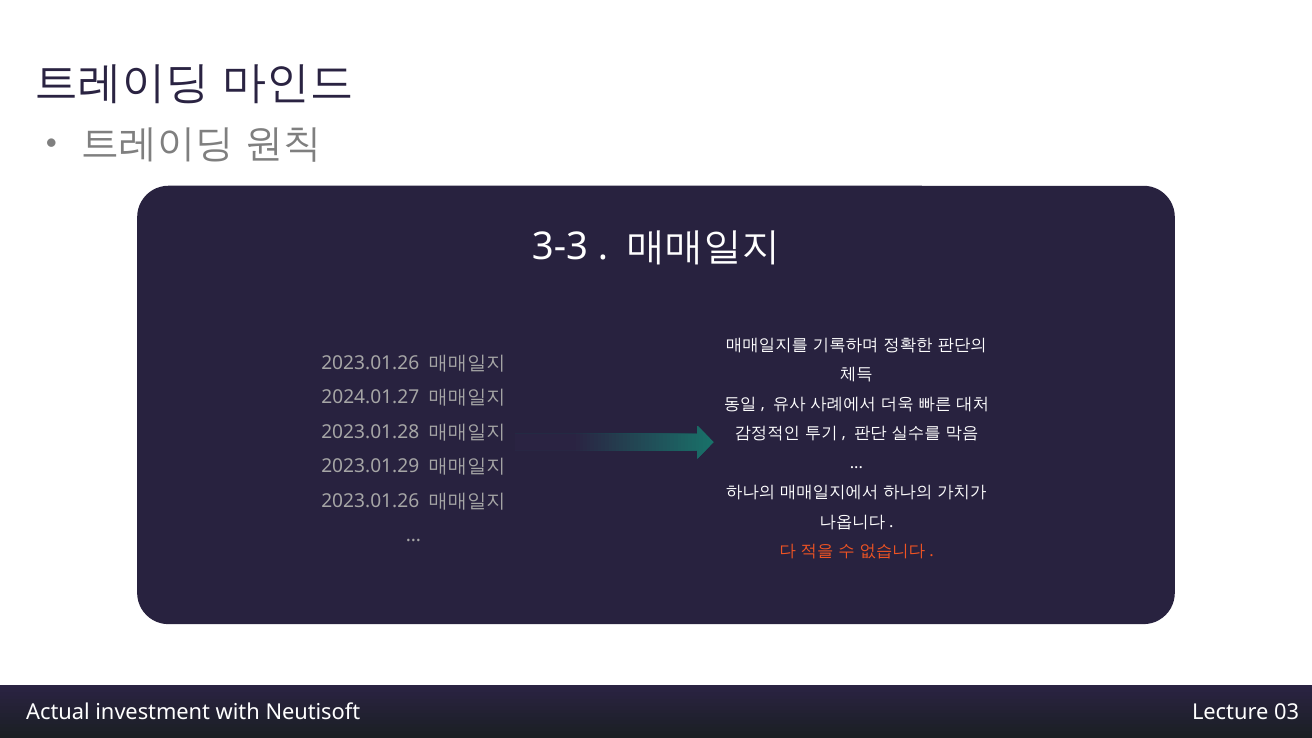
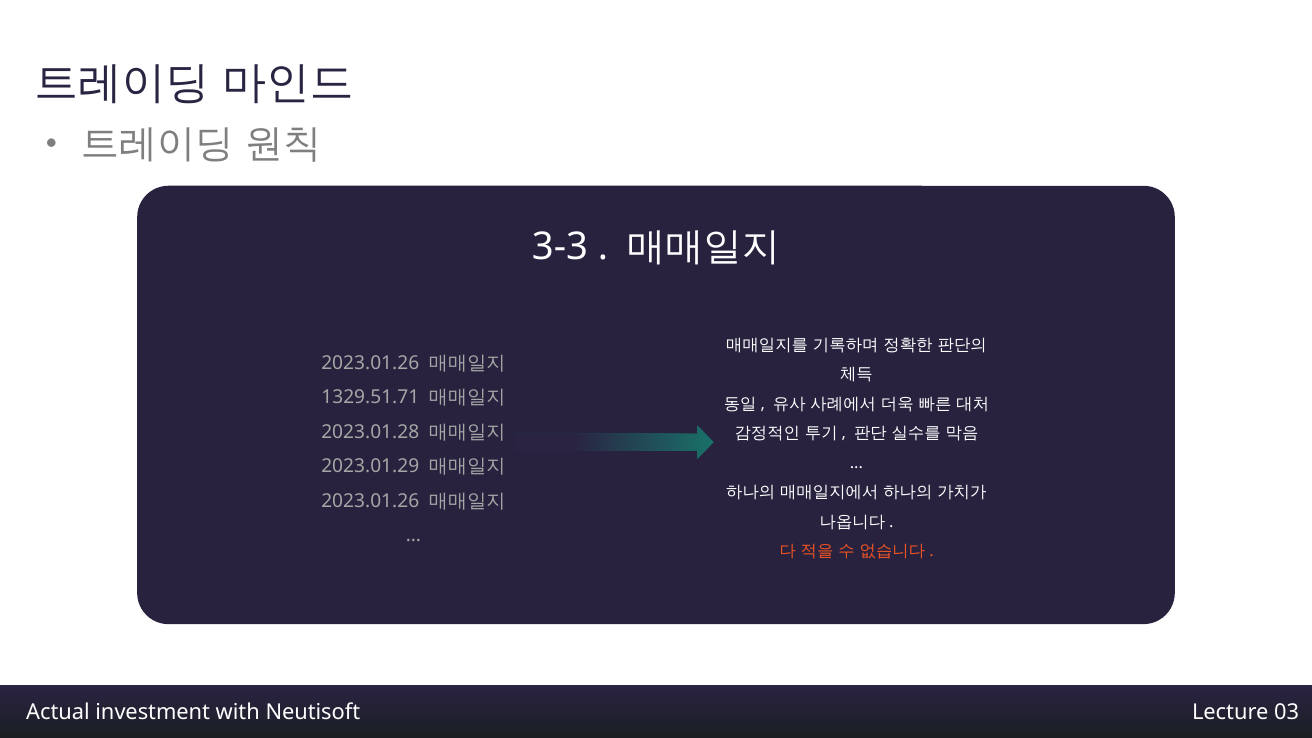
2024.01.27: 2024.01.27 -> 1329.51.71 (370, 398)
